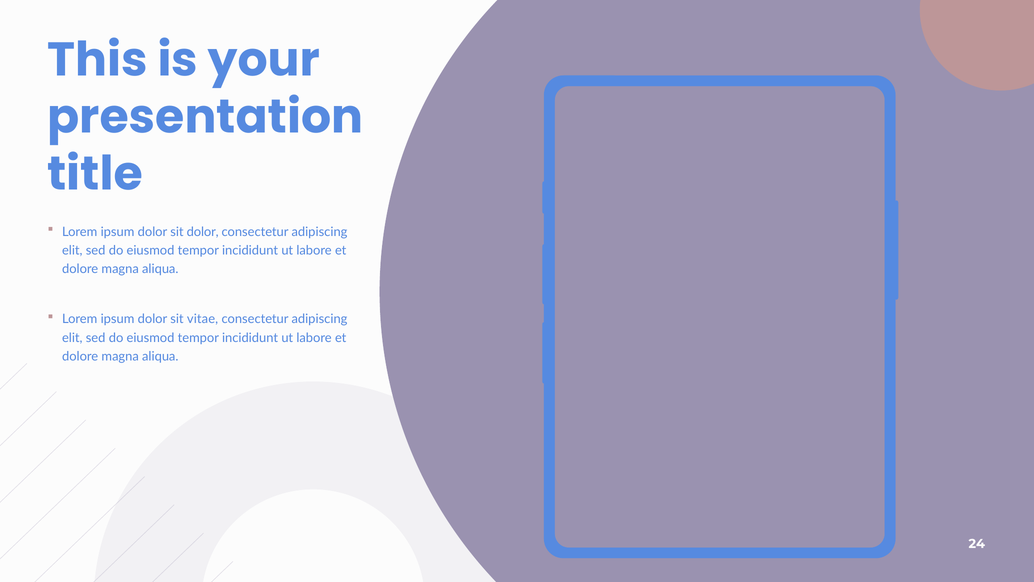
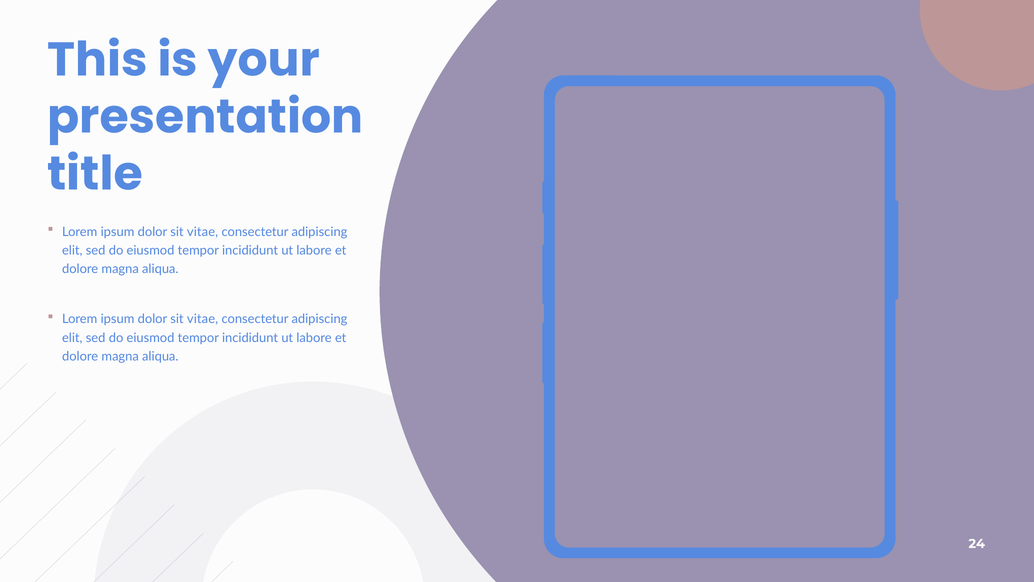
dolor: dolor -> vitae (203, 232)
